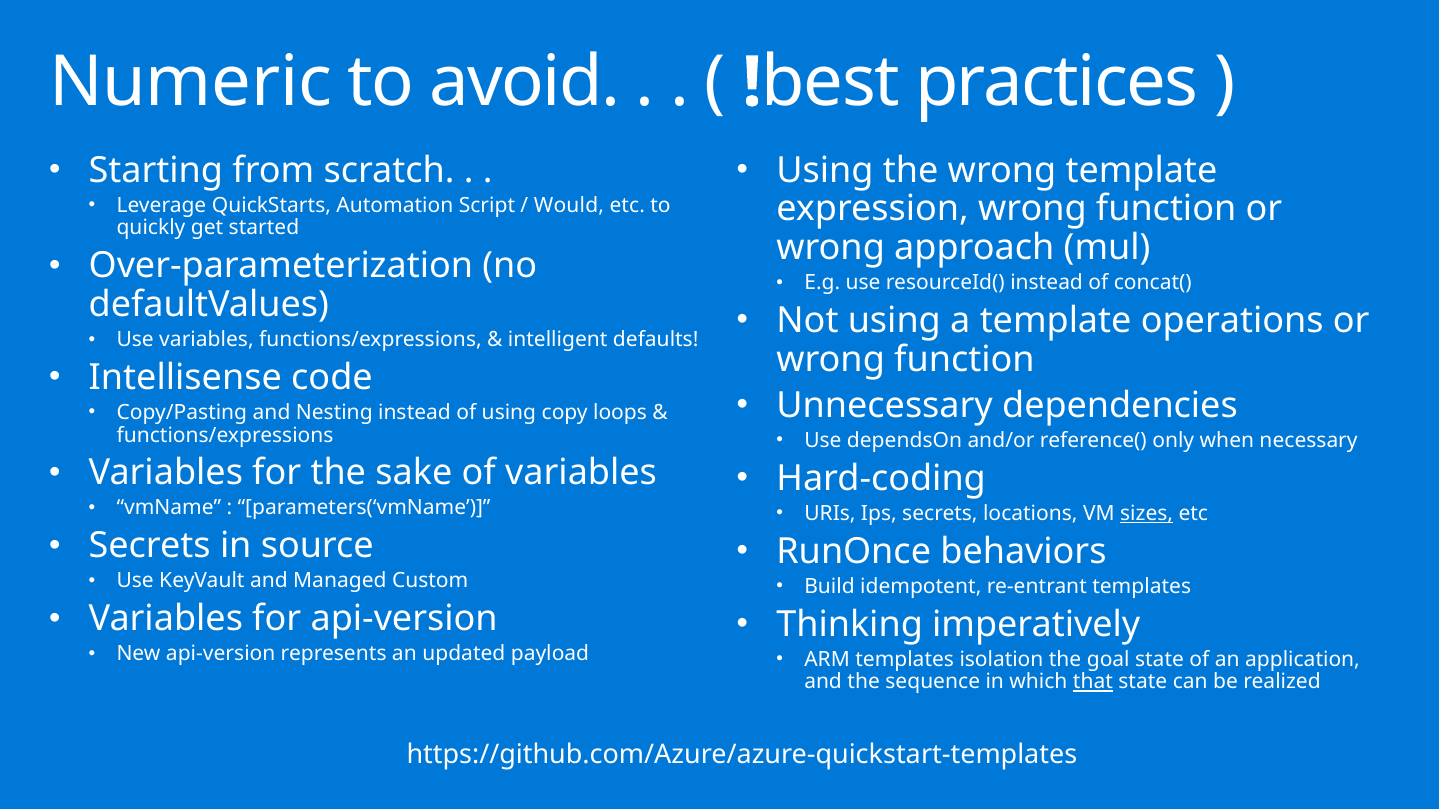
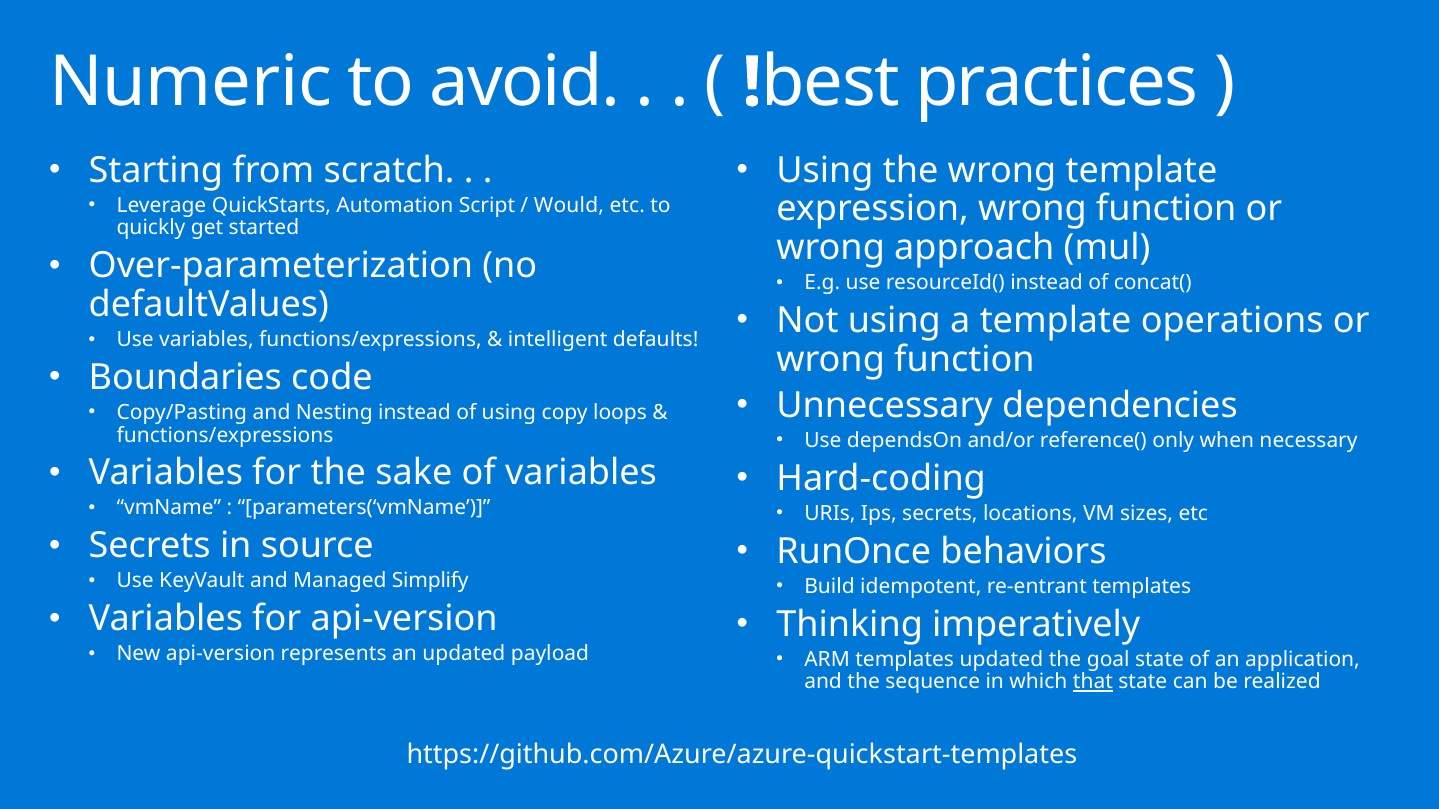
Intellisense: Intellisense -> Boundaries (185, 378)
sizes underline: present -> none (1147, 514)
Custom: Custom -> Simplify (430, 581)
templates isolation: isolation -> updated (1001, 660)
